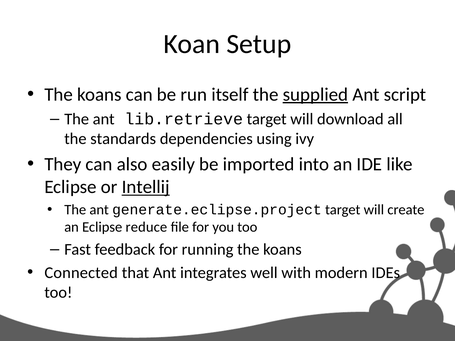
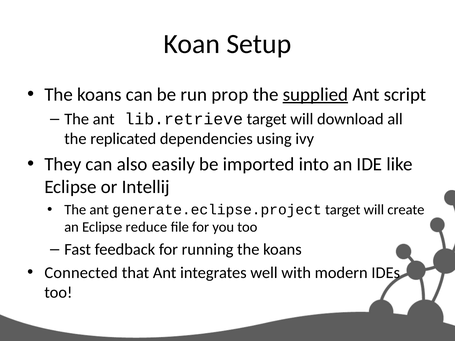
itself: itself -> prop (230, 95)
standards: standards -> replicated (123, 139)
Intellij underline: present -> none (146, 187)
